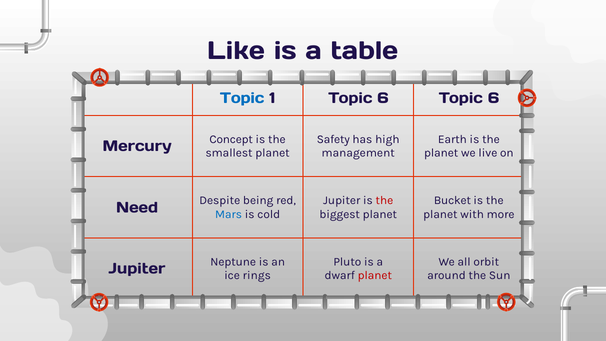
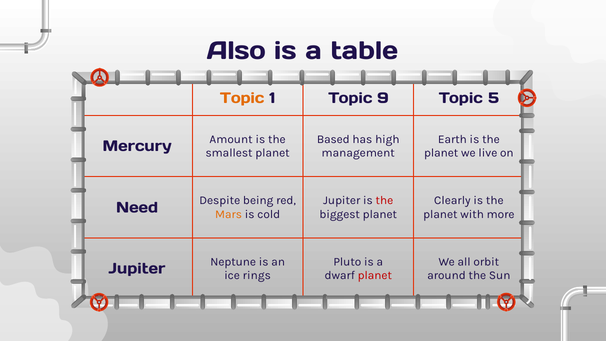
Like: Like -> Also (236, 51)
Topic colour: blue -> orange (242, 98)
1 Topic 6: 6 -> 9 (383, 98)
6: 6 -> 5 (493, 98)
Concept: Concept -> Amount (231, 139)
Safety: Safety -> Based (333, 139)
Bucket: Bucket -> Clearly (452, 200)
Mars colour: blue -> orange (229, 214)
